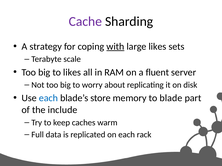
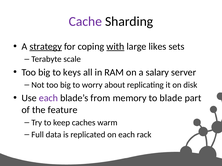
strategy underline: none -> present (46, 47)
to likes: likes -> keys (72, 72)
fluent: fluent -> salary (157, 72)
each colour: blue -> purple (48, 98)
store: store -> from (100, 98)
include: include -> feature (63, 110)
